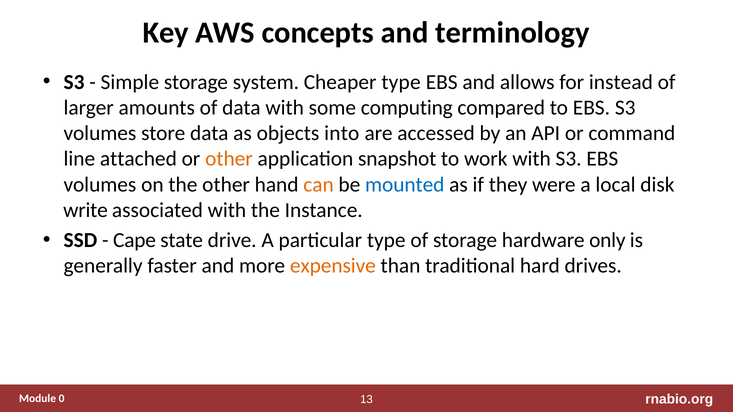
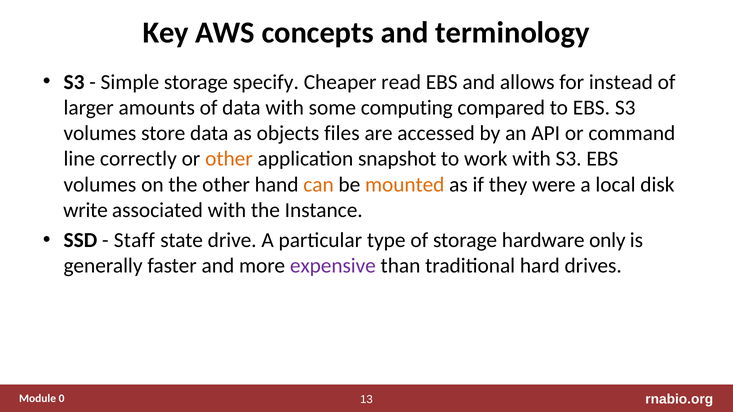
system: system -> specify (266, 82)
Cheaper type: type -> read (401, 82)
into: into -> files (342, 133)
attached: attached -> correctly (138, 159)
mounted colour: blue -> orange (405, 185)
Cape: Cape -> Staff (134, 240)
expensive colour: orange -> purple (333, 266)
